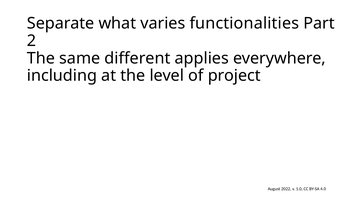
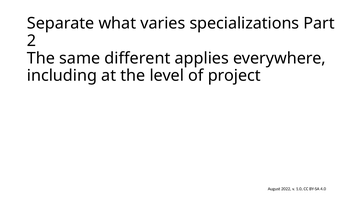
functionalities: functionalities -> specializations (244, 23)
